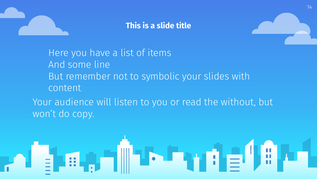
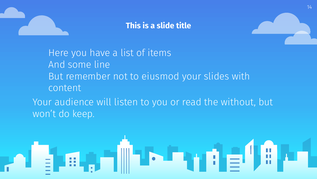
symbolic: symbolic -> eiusmod (160, 76)
copy: copy -> keep (84, 114)
